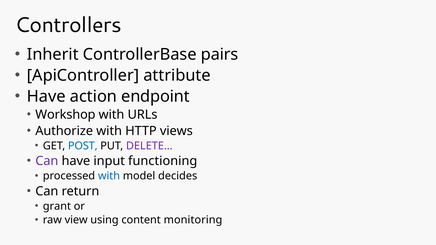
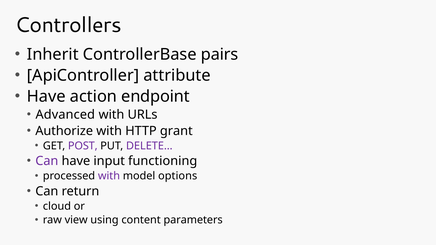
Workshop: Workshop -> Advanced (65, 115)
views: views -> grant (176, 131)
POST colour: blue -> purple (83, 146)
with colour: blue -> purple (109, 176)
decides: decides -> options (178, 176)
grant: grant -> cloud (57, 206)
monitoring: monitoring -> parameters (193, 220)
